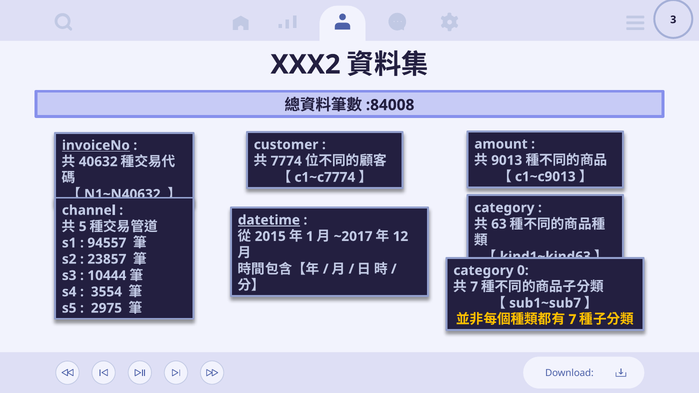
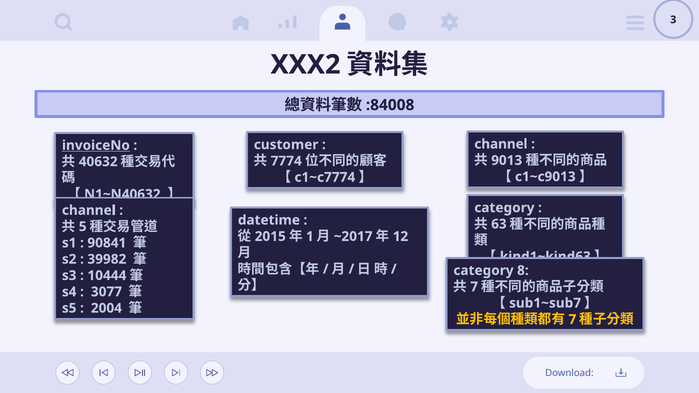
amount: amount -> channel (501, 144)
datetime underline: present -> none (269, 220)
94557: 94557 -> 90841 (107, 243)
23857: 23857 -> 39982 (107, 259)
0: 0 -> 8 (523, 271)
3554: 3554 -> 3077 (106, 292)
2975: 2975 -> 2004 (106, 308)
